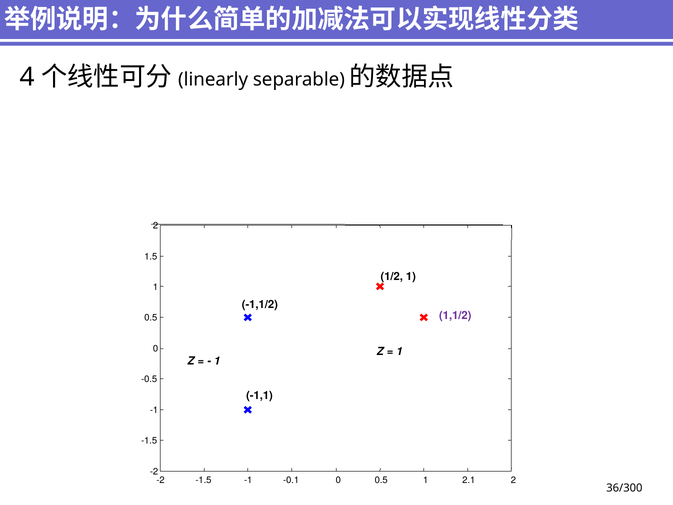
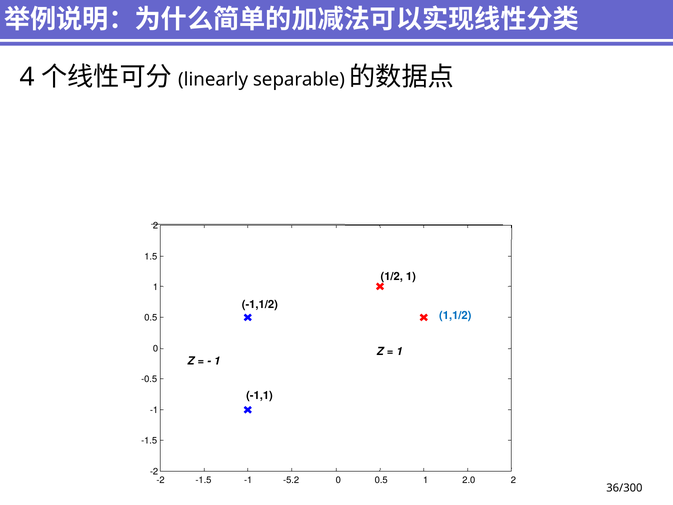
1,1/2 colour: purple -> blue (455, 315)
-0.1: -0.1 -> -5.2 (291, 480)
2.1: 2.1 -> 2.0 (469, 480)
